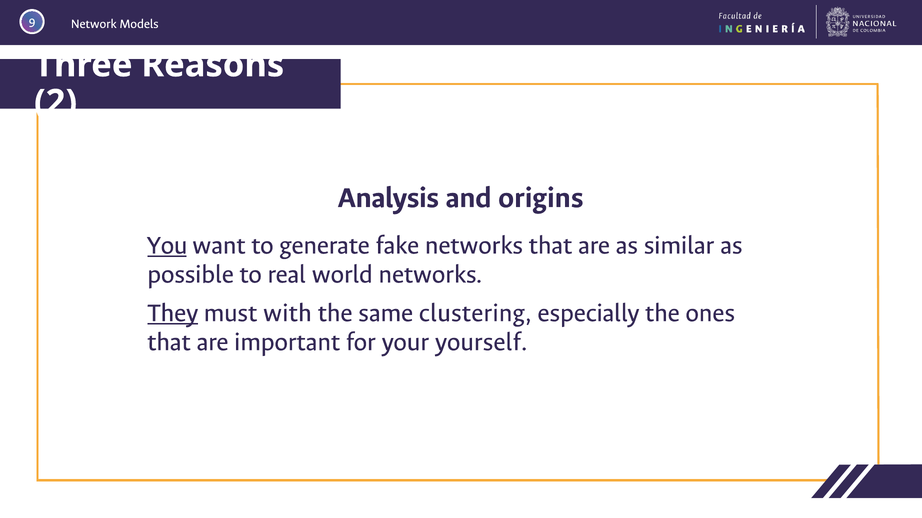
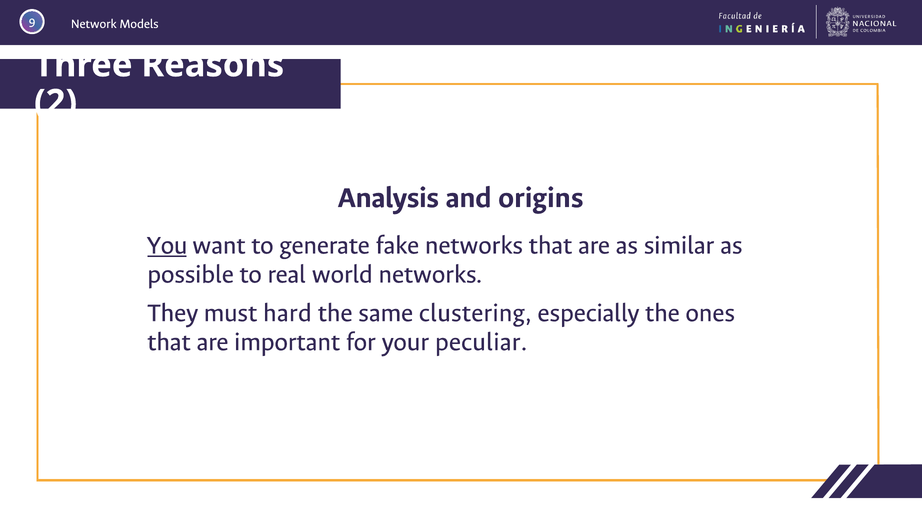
They underline: present -> none (173, 313)
with: with -> hard (287, 313)
yourself: yourself -> peculiar (481, 342)
